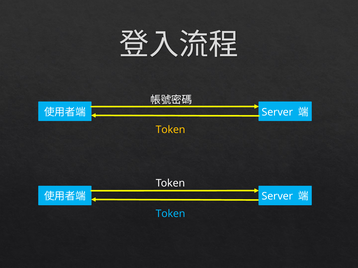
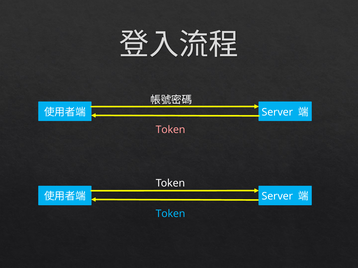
Token colour: yellow -> pink (170, 130)
